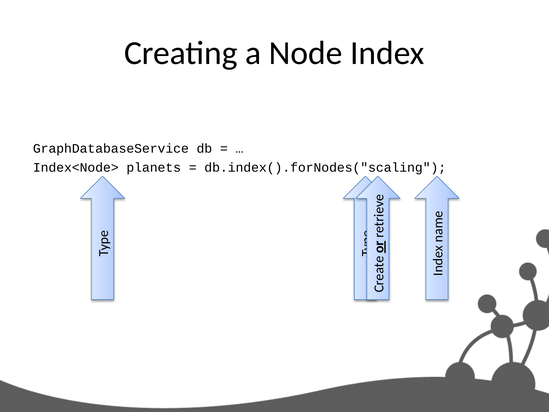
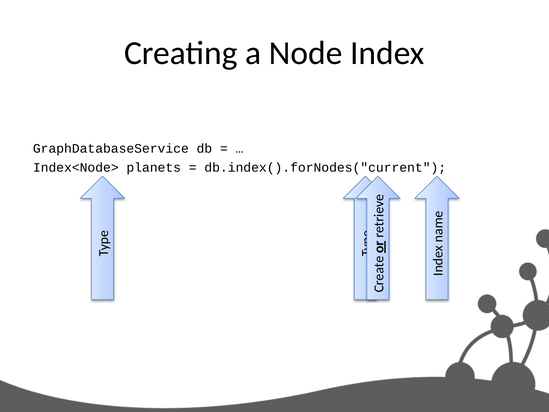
db.index().forNodes("scaling: db.index().forNodes("scaling -> db.index().forNodes("current (325, 167)
